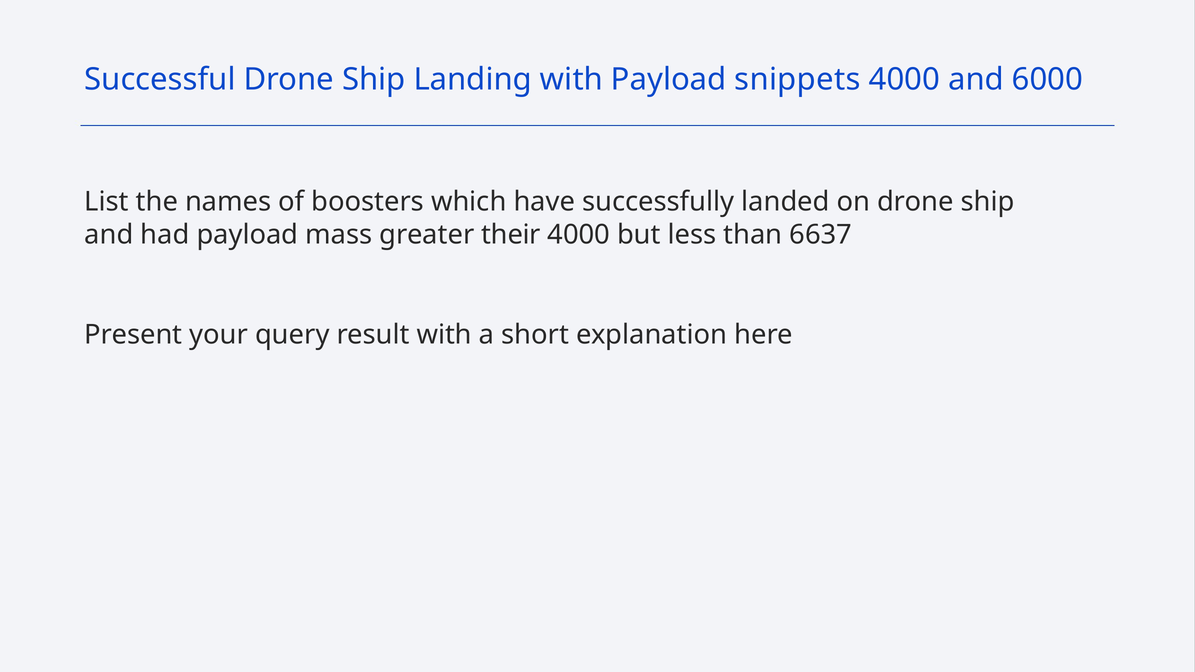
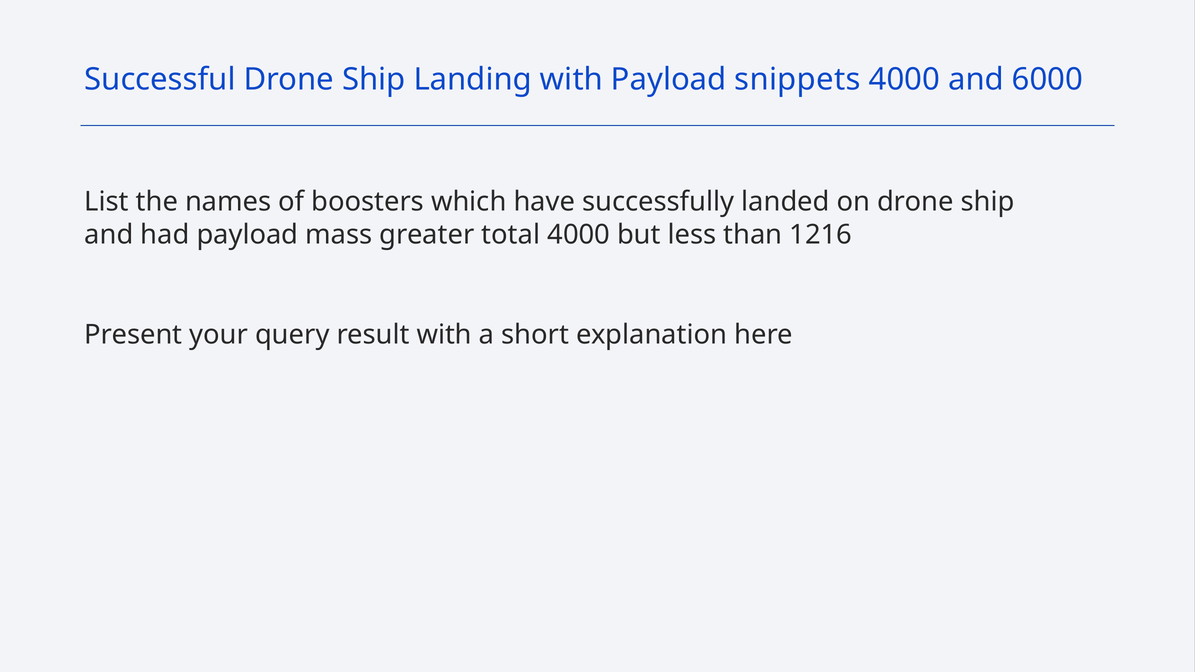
their: their -> total (511, 235)
6637: 6637 -> 1216 (821, 235)
